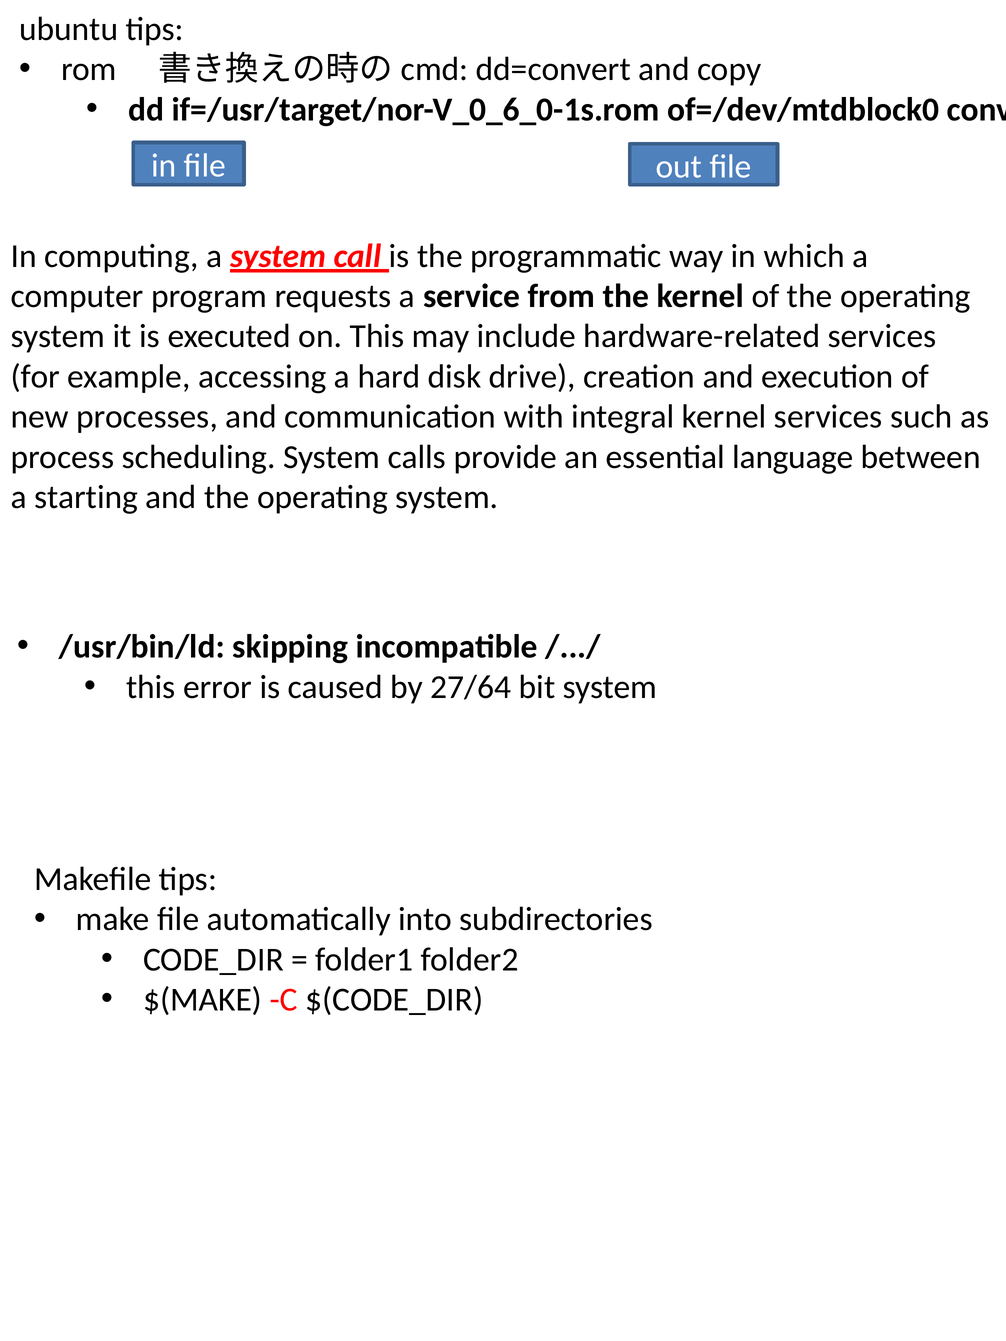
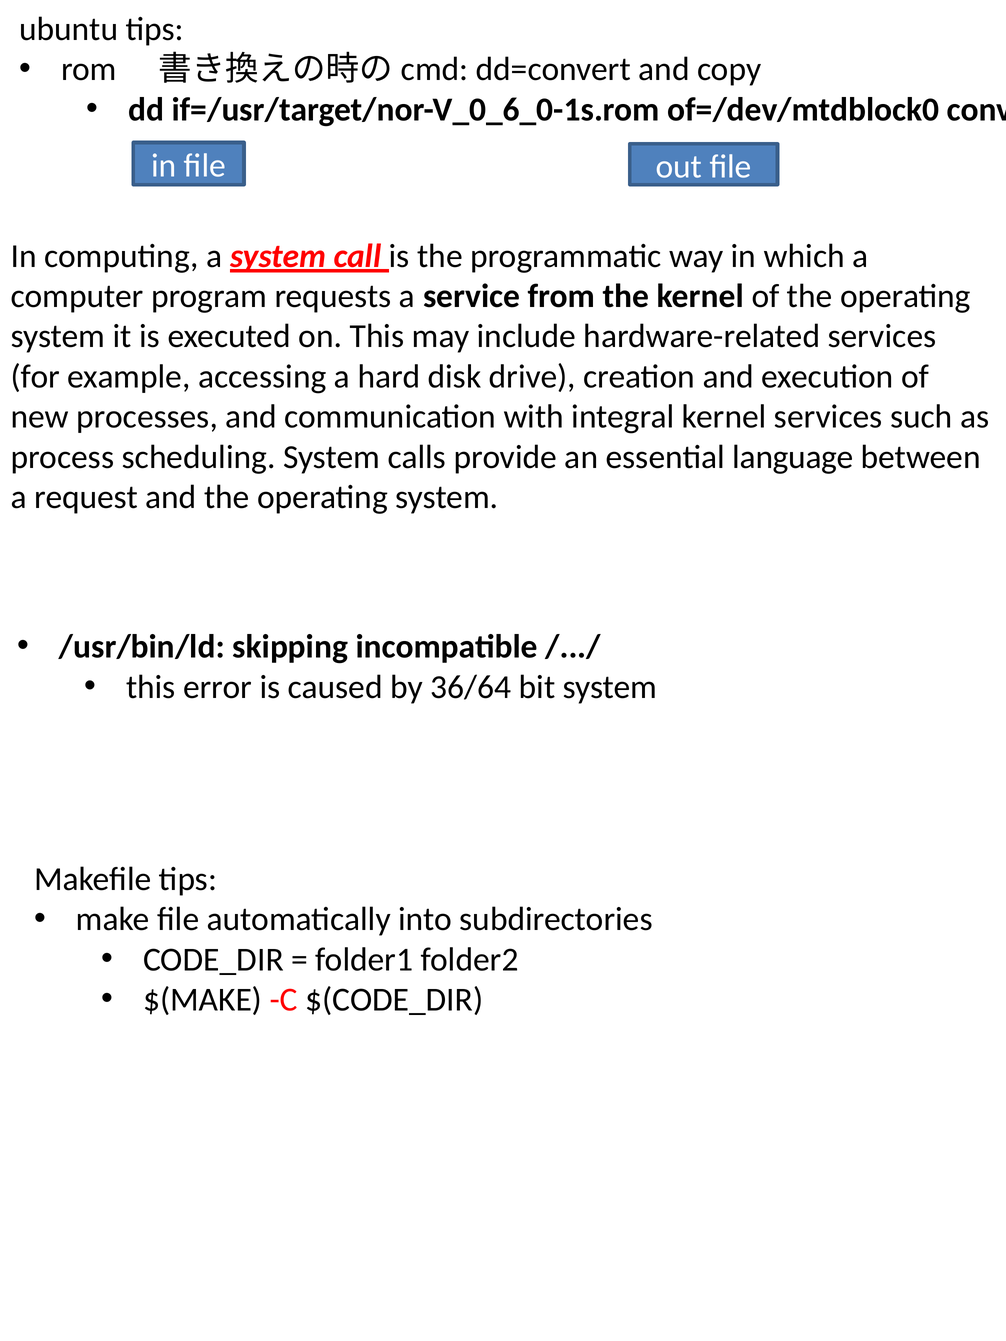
starting: starting -> request (86, 497)
27/64: 27/64 -> 36/64 (471, 687)
